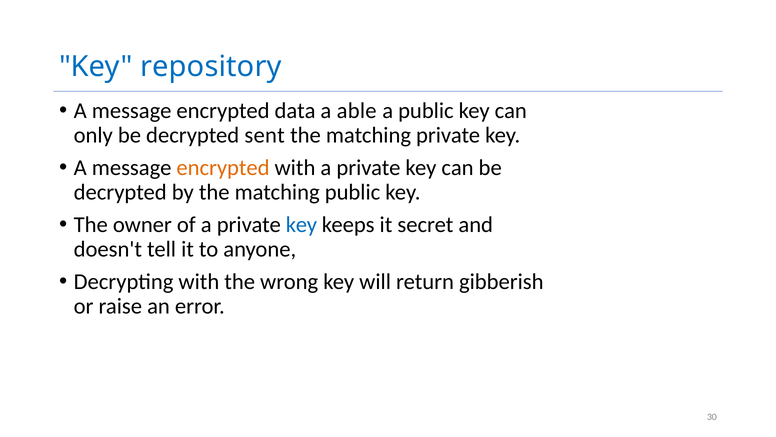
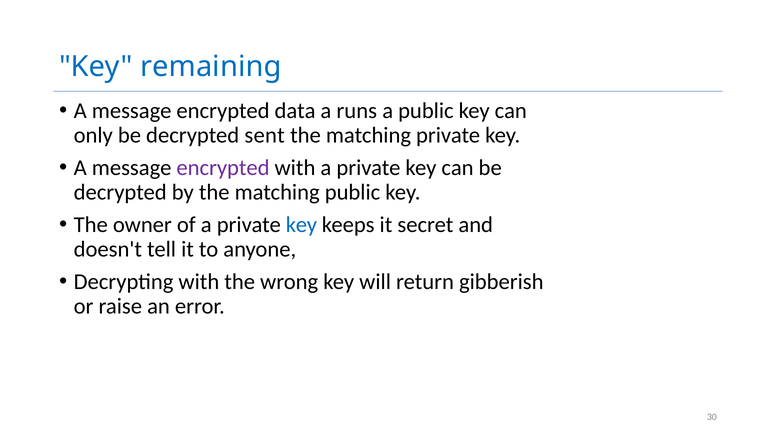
repository: repository -> remaining (211, 67)
able: able -> runs (357, 110)
encrypted colour: orange -> purple (223, 167)
